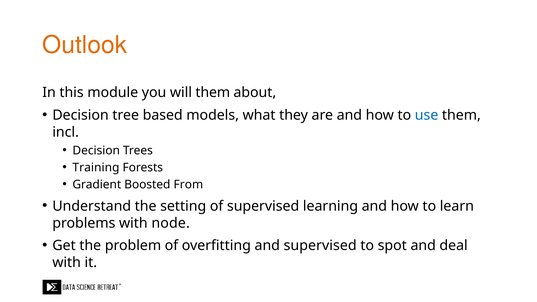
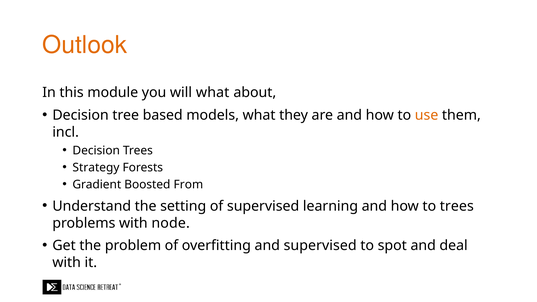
will them: them -> what (213, 93)
use colour: blue -> orange (427, 115)
Training: Training -> Strategy (96, 168)
to learn: learn -> trees (457, 206)
